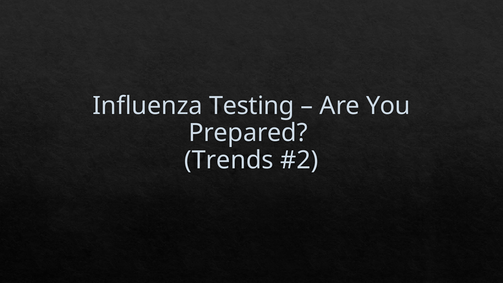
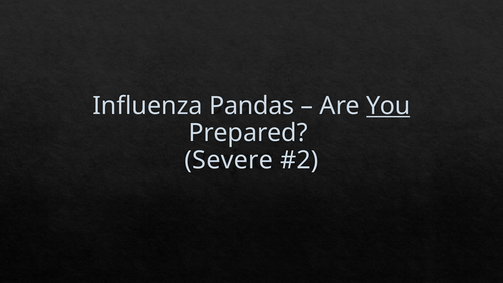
Testing: Testing -> Pandas (252, 106)
You underline: none -> present (388, 106)
Trends: Trends -> Severe (229, 160)
